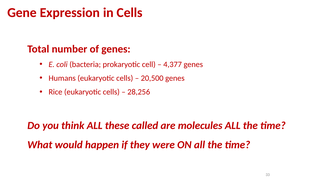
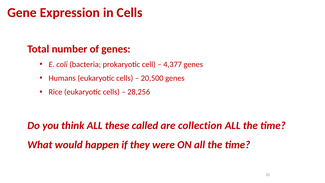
molecules: molecules -> collection (200, 125)
